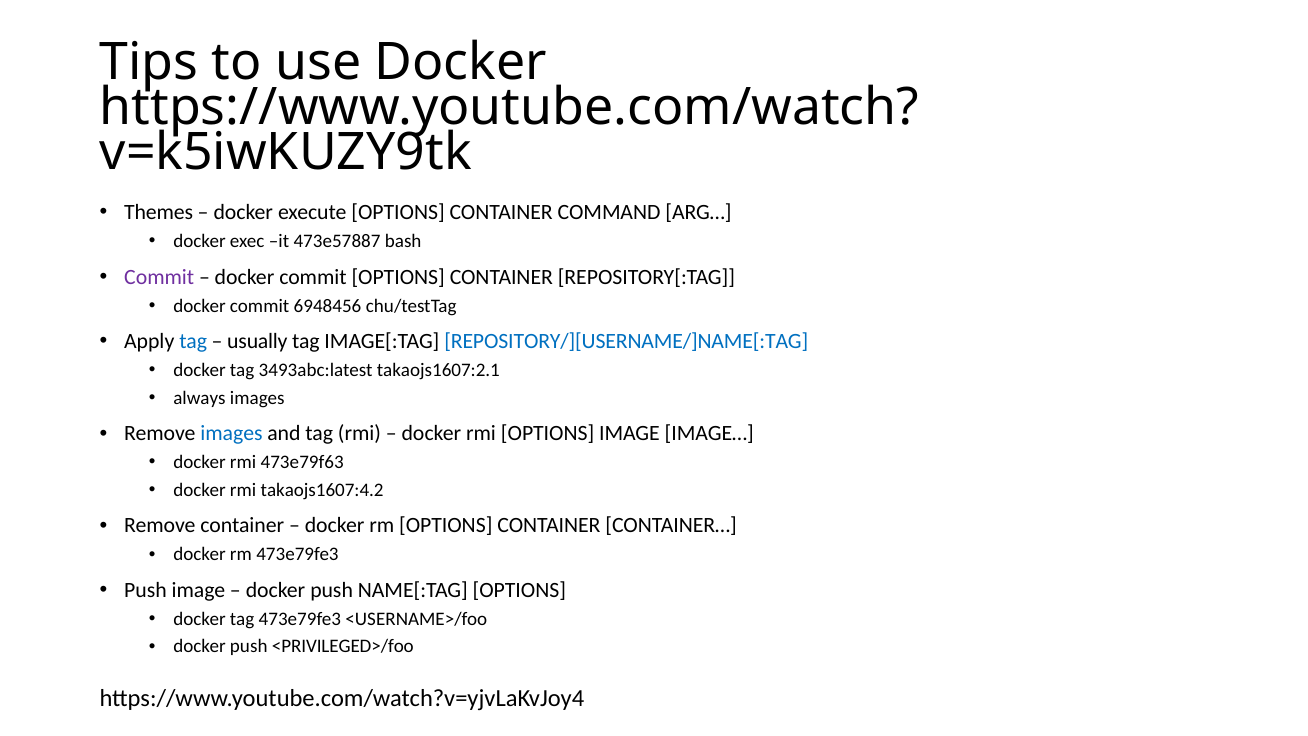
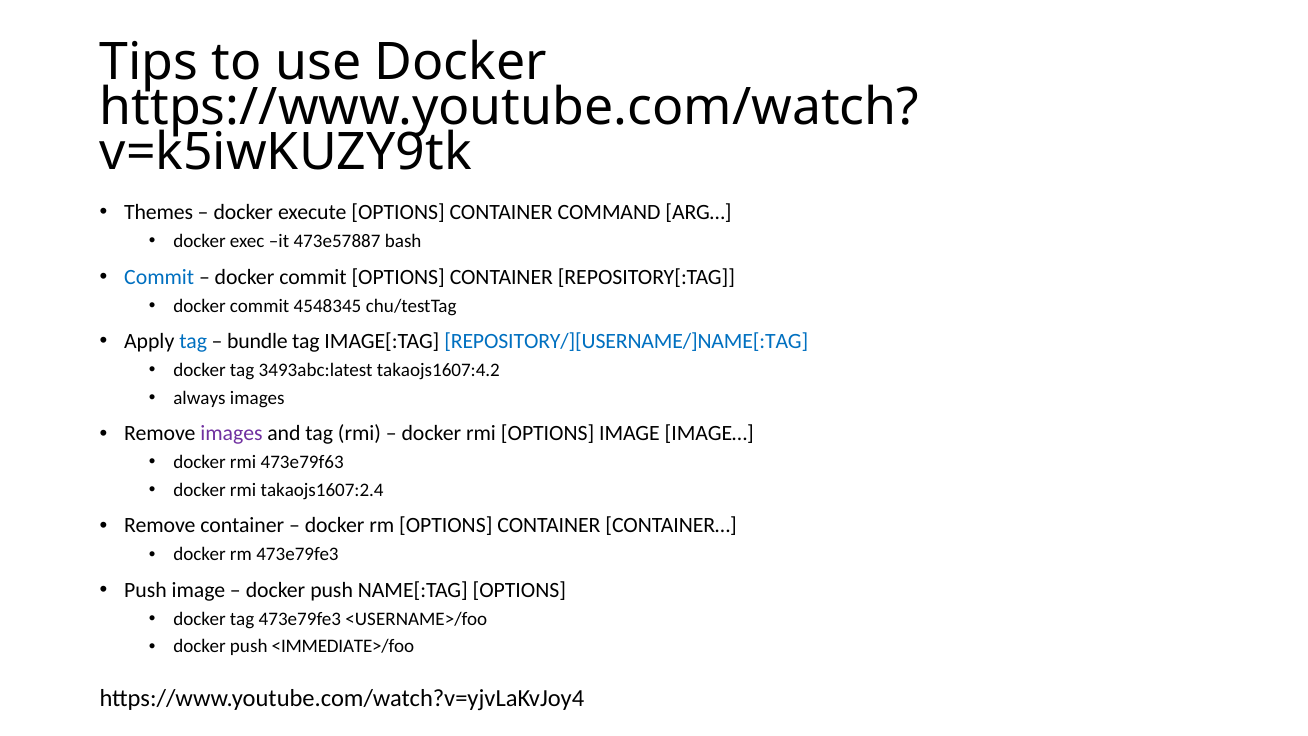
Commit colour: purple -> blue (159, 277)
6948456: 6948456 -> 4548345 (328, 306)
usually: usually -> bundle (257, 342)
takaojs1607:2.1: takaojs1607:2.1 -> takaojs1607:4.2 (438, 370)
images colour: blue -> purple (231, 434)
takaojs1607:4.2: takaojs1607:4.2 -> takaojs1607:2.4 (322, 490)
<PRIVILEGED>/foo: <PRIVILEGED>/foo -> <IMMEDIATE>/foo (343, 646)
